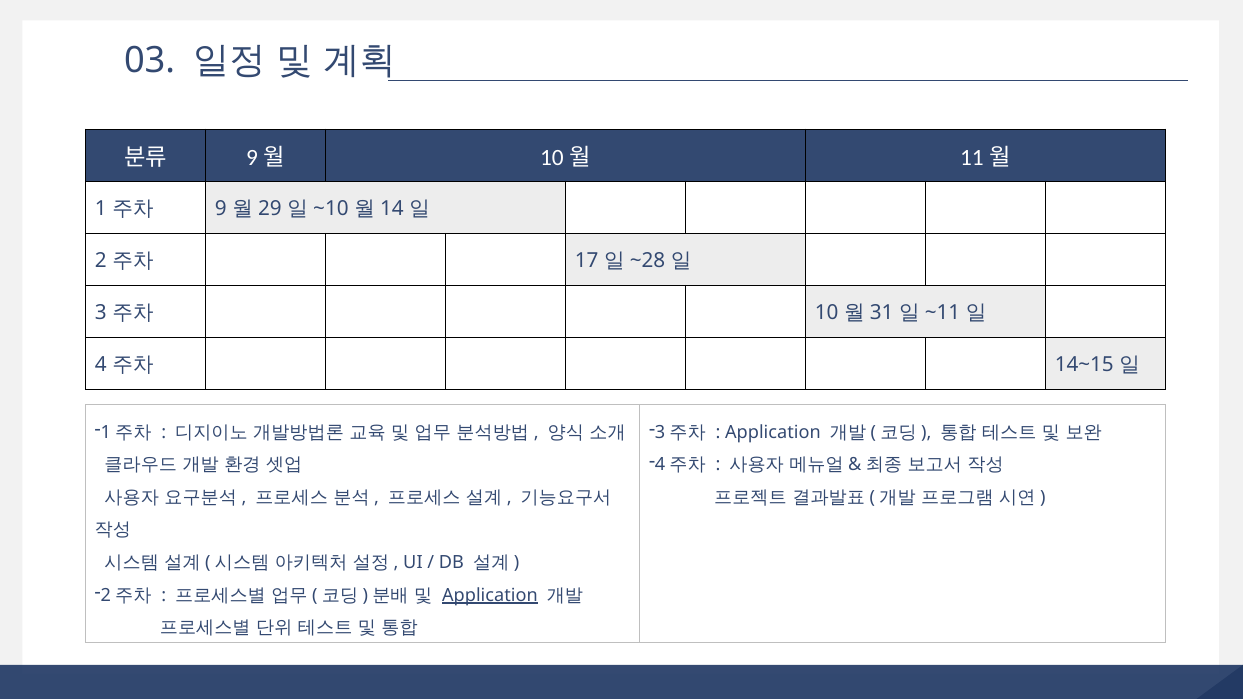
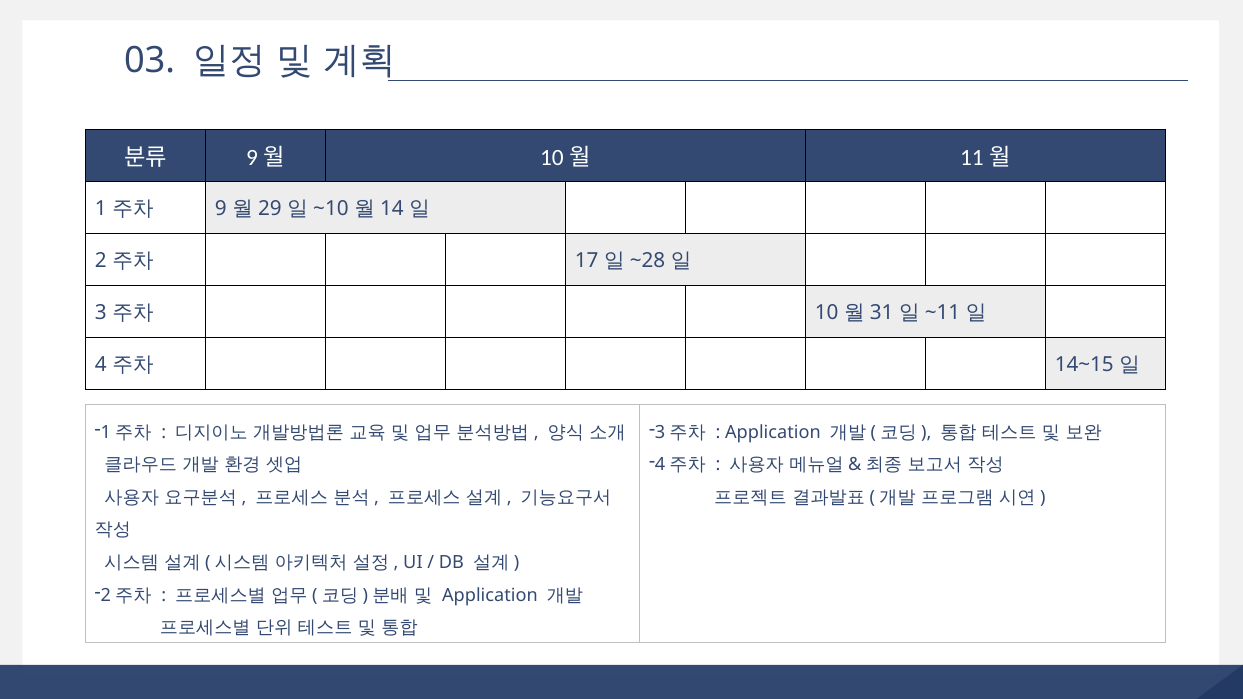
Application underline: present -> none (490, 595)
